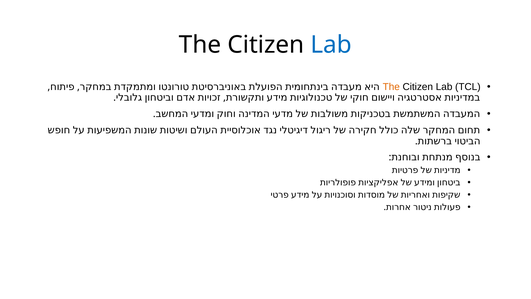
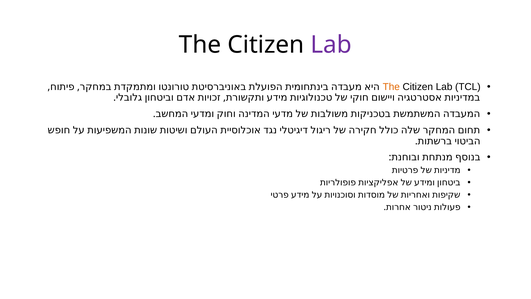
Lab colour: blue -> purple (331, 45)
